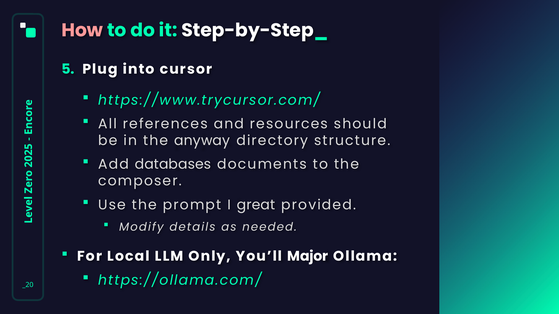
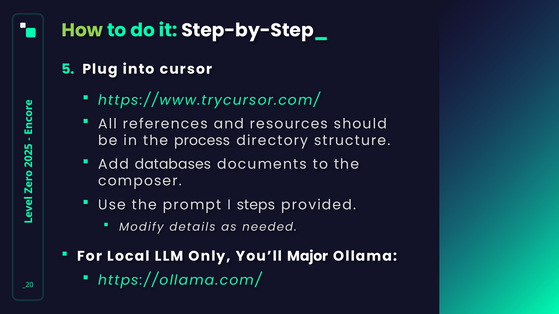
How colour: pink -> light green (82, 30)
anyway: anyway -> process (202, 141)
great: great -> steps (256, 205)
